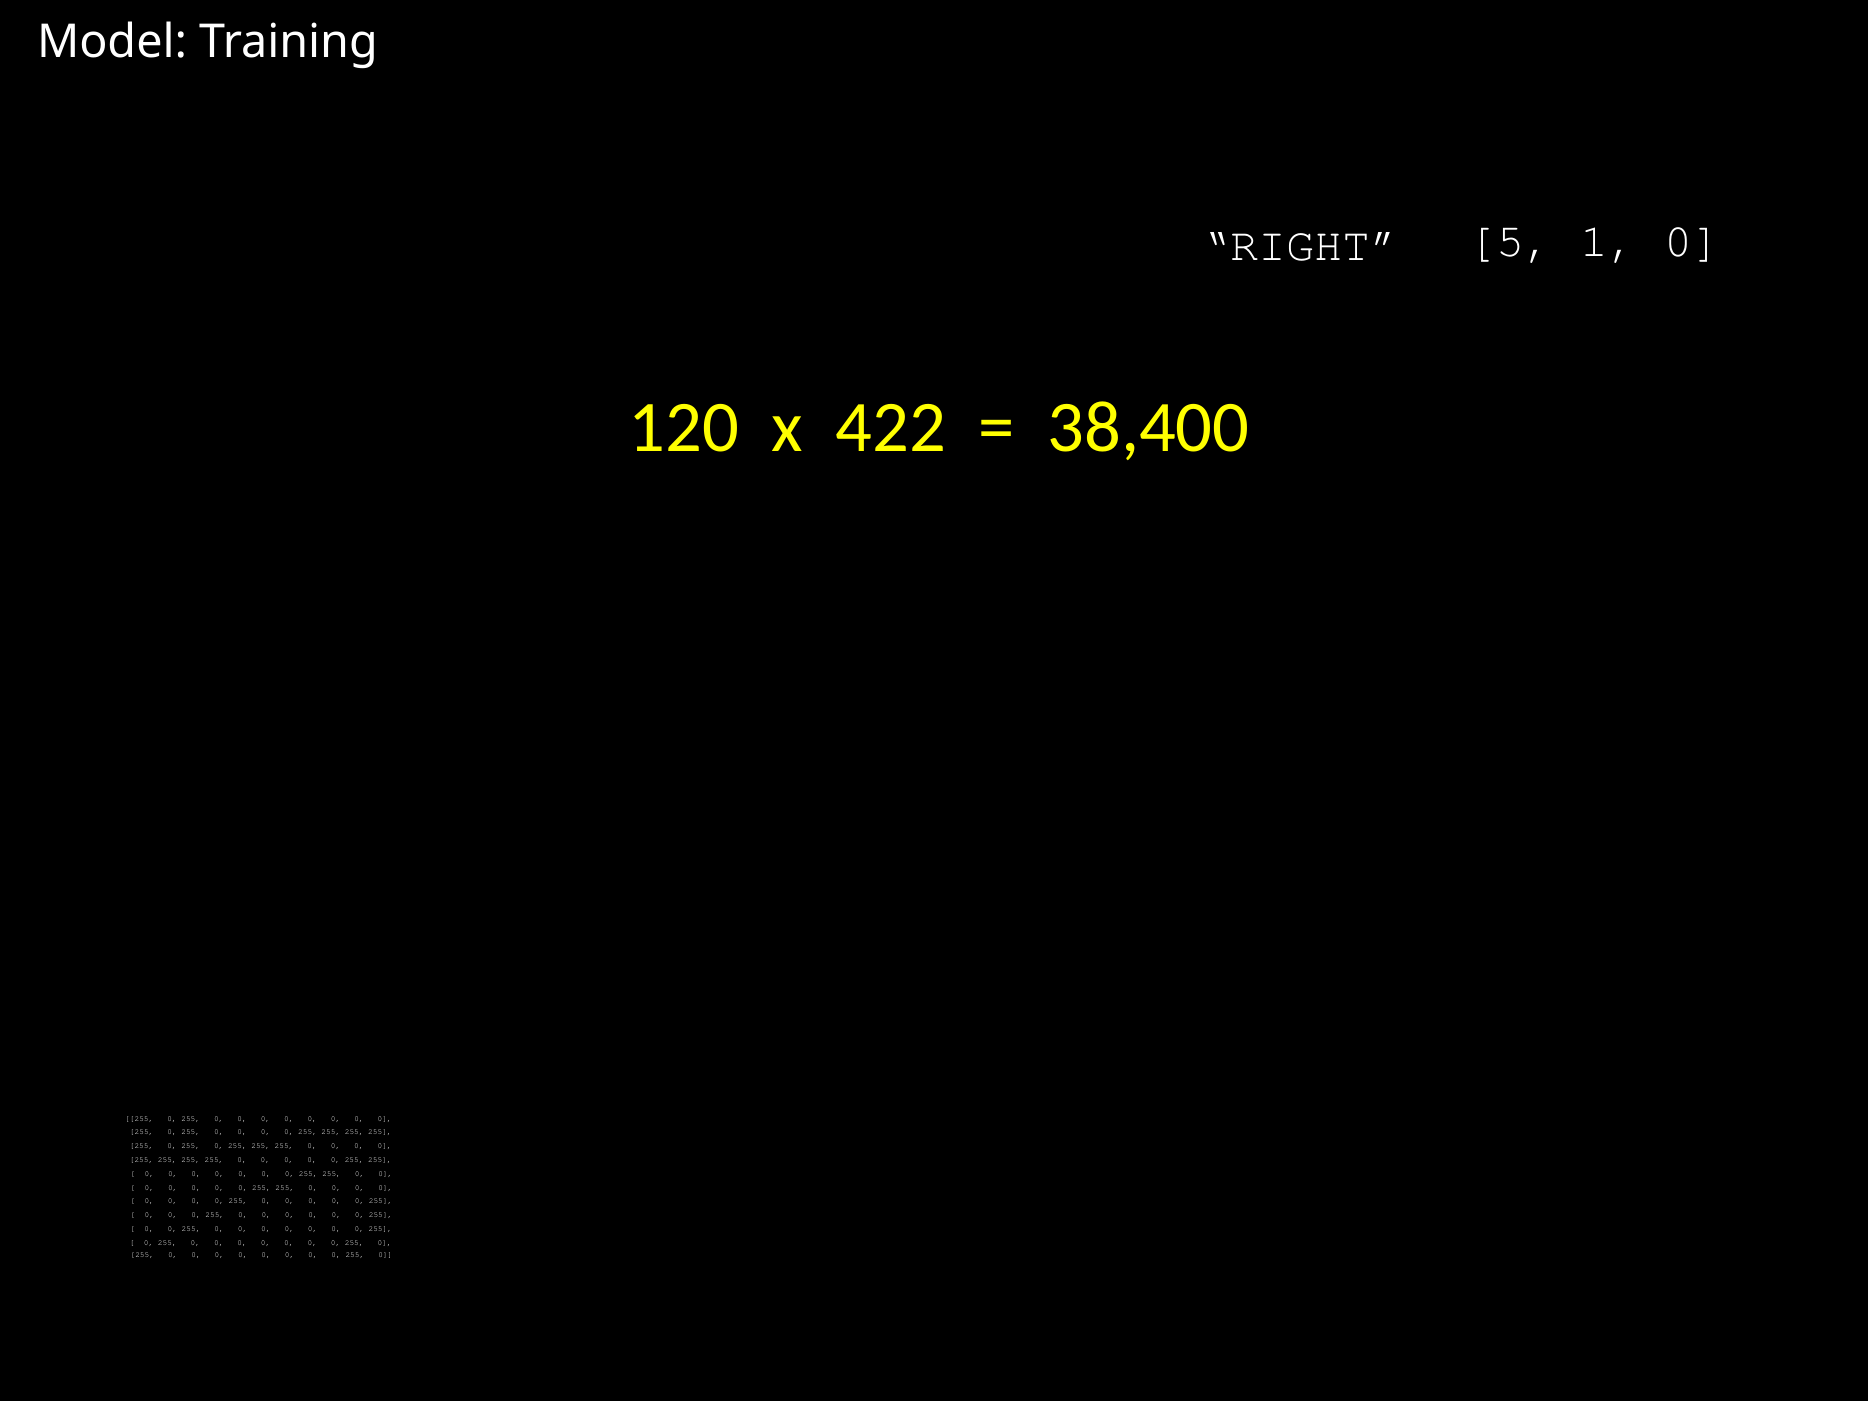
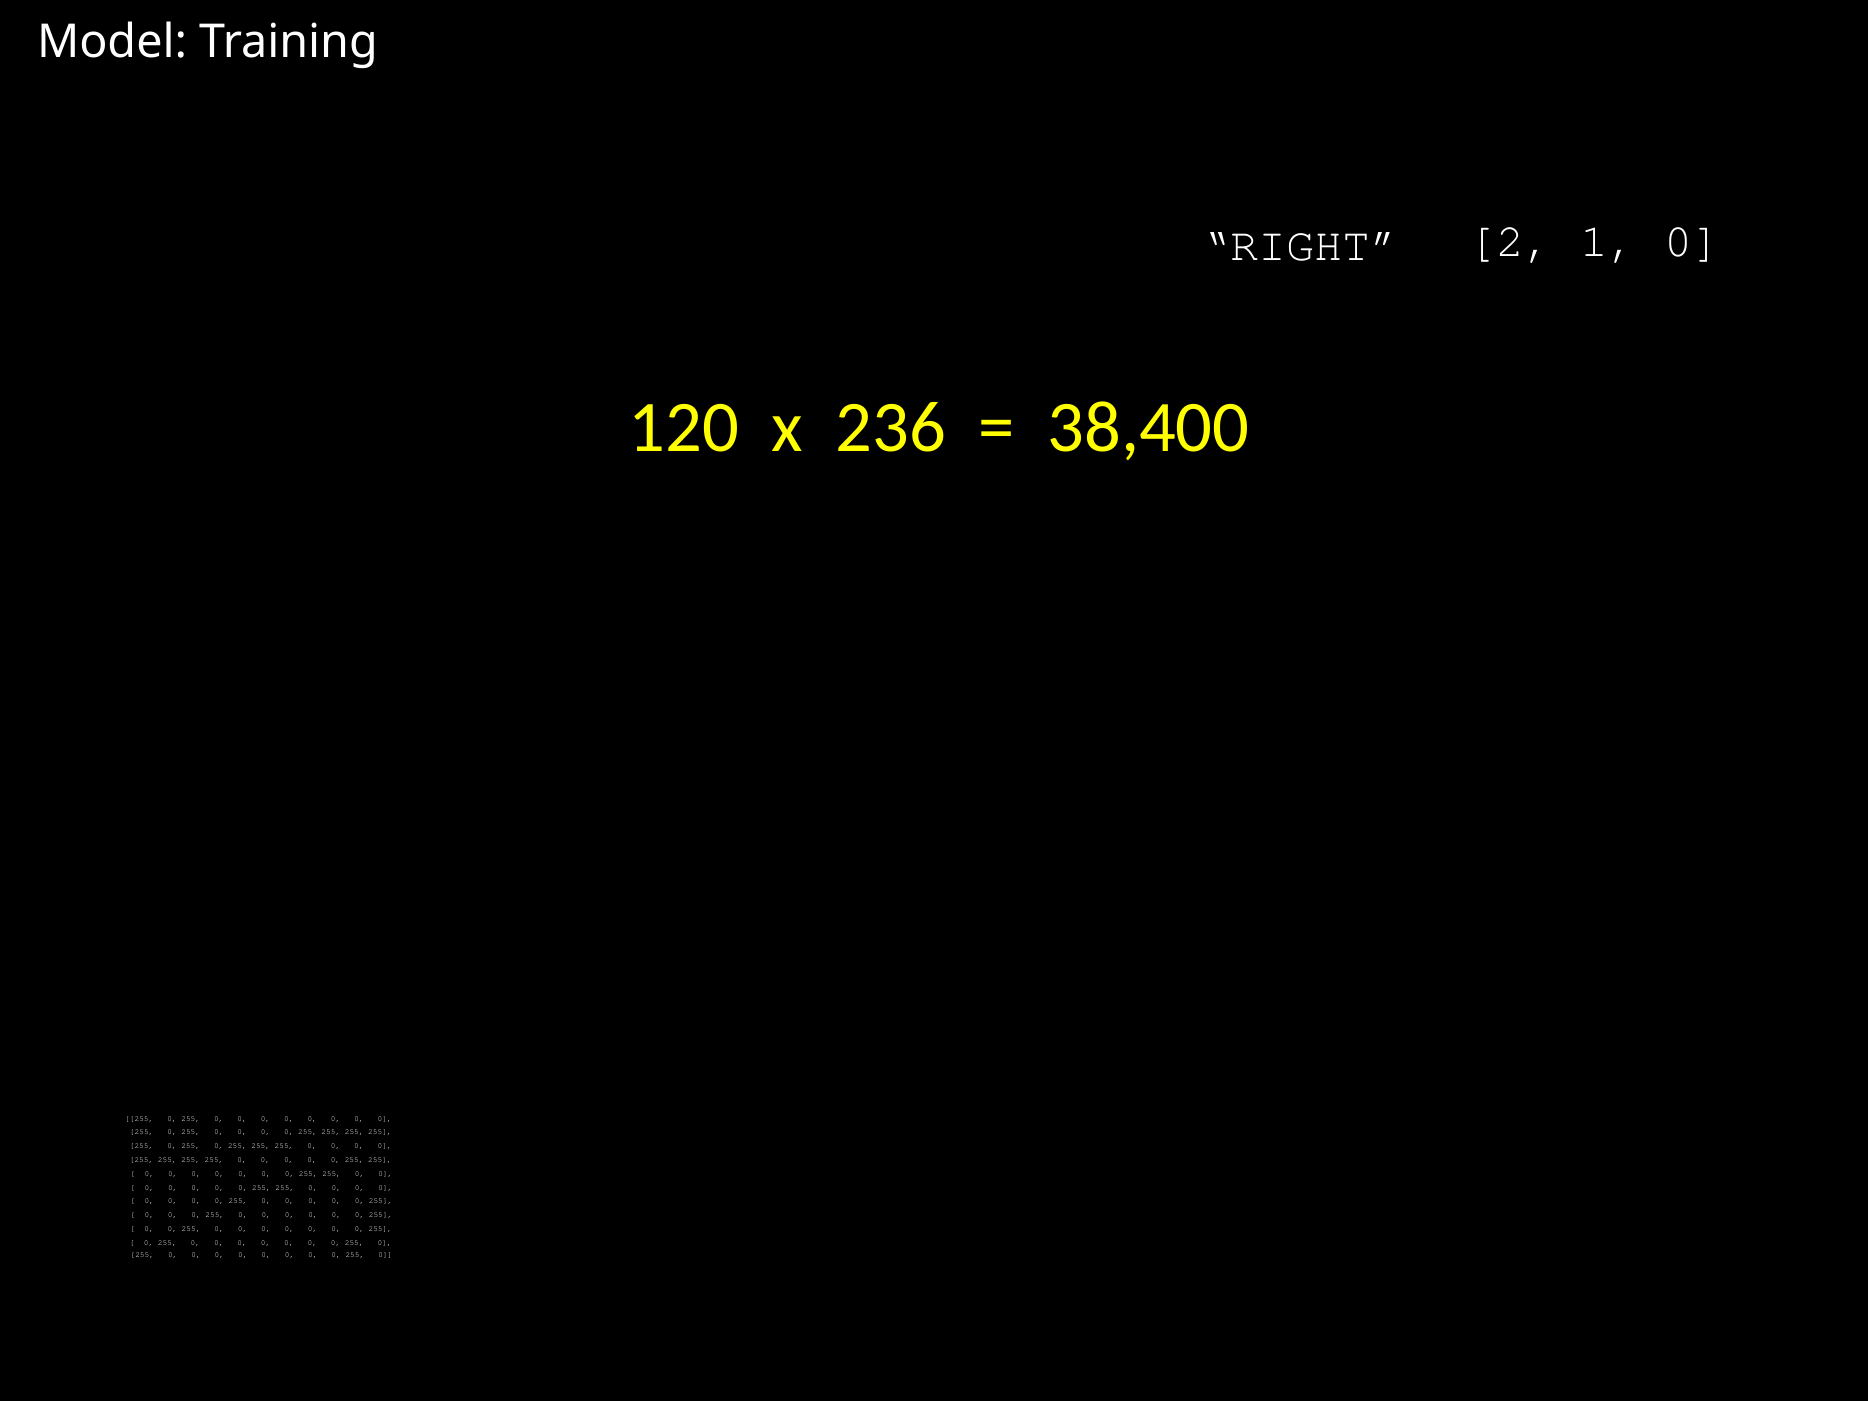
5: 5 -> 2 (1510, 241)
422: 422 -> 236 (891, 428)
